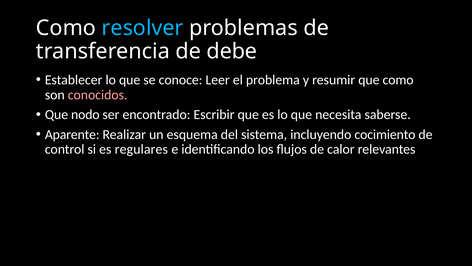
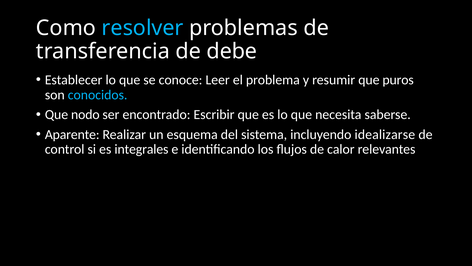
que como: como -> puros (398, 80)
conocidos colour: pink -> light blue (98, 95)
cocimiento: cocimiento -> idealizarse (385, 134)
regulares: regulares -> integrales (141, 149)
